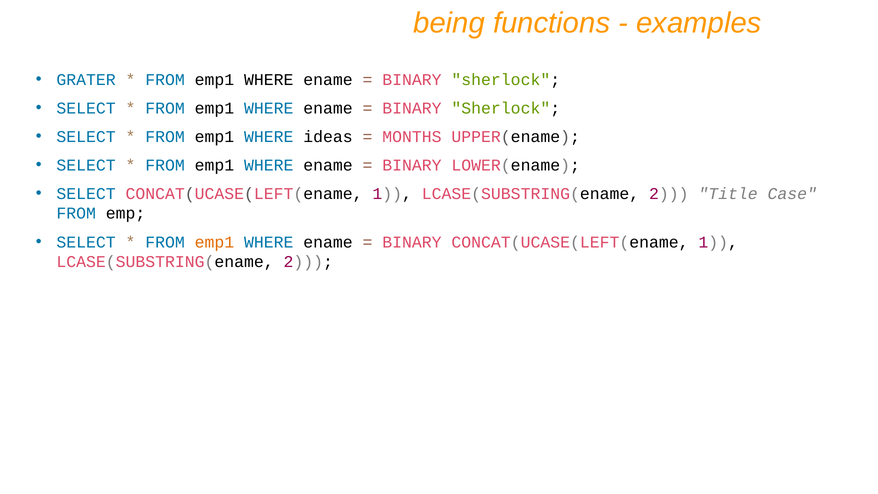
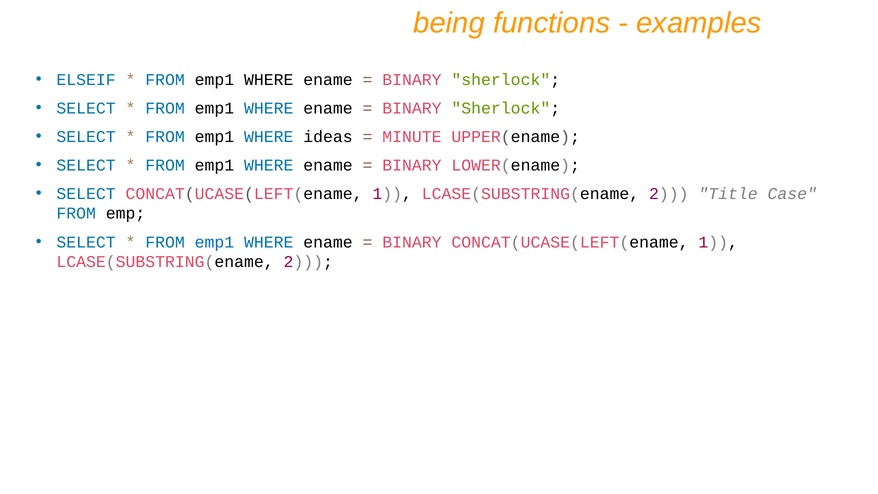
GRATER: GRATER -> ELSEIF (86, 80)
MONTHS: MONTHS -> MINUTE (412, 137)
emp1 colour: orange -> blue (214, 242)
